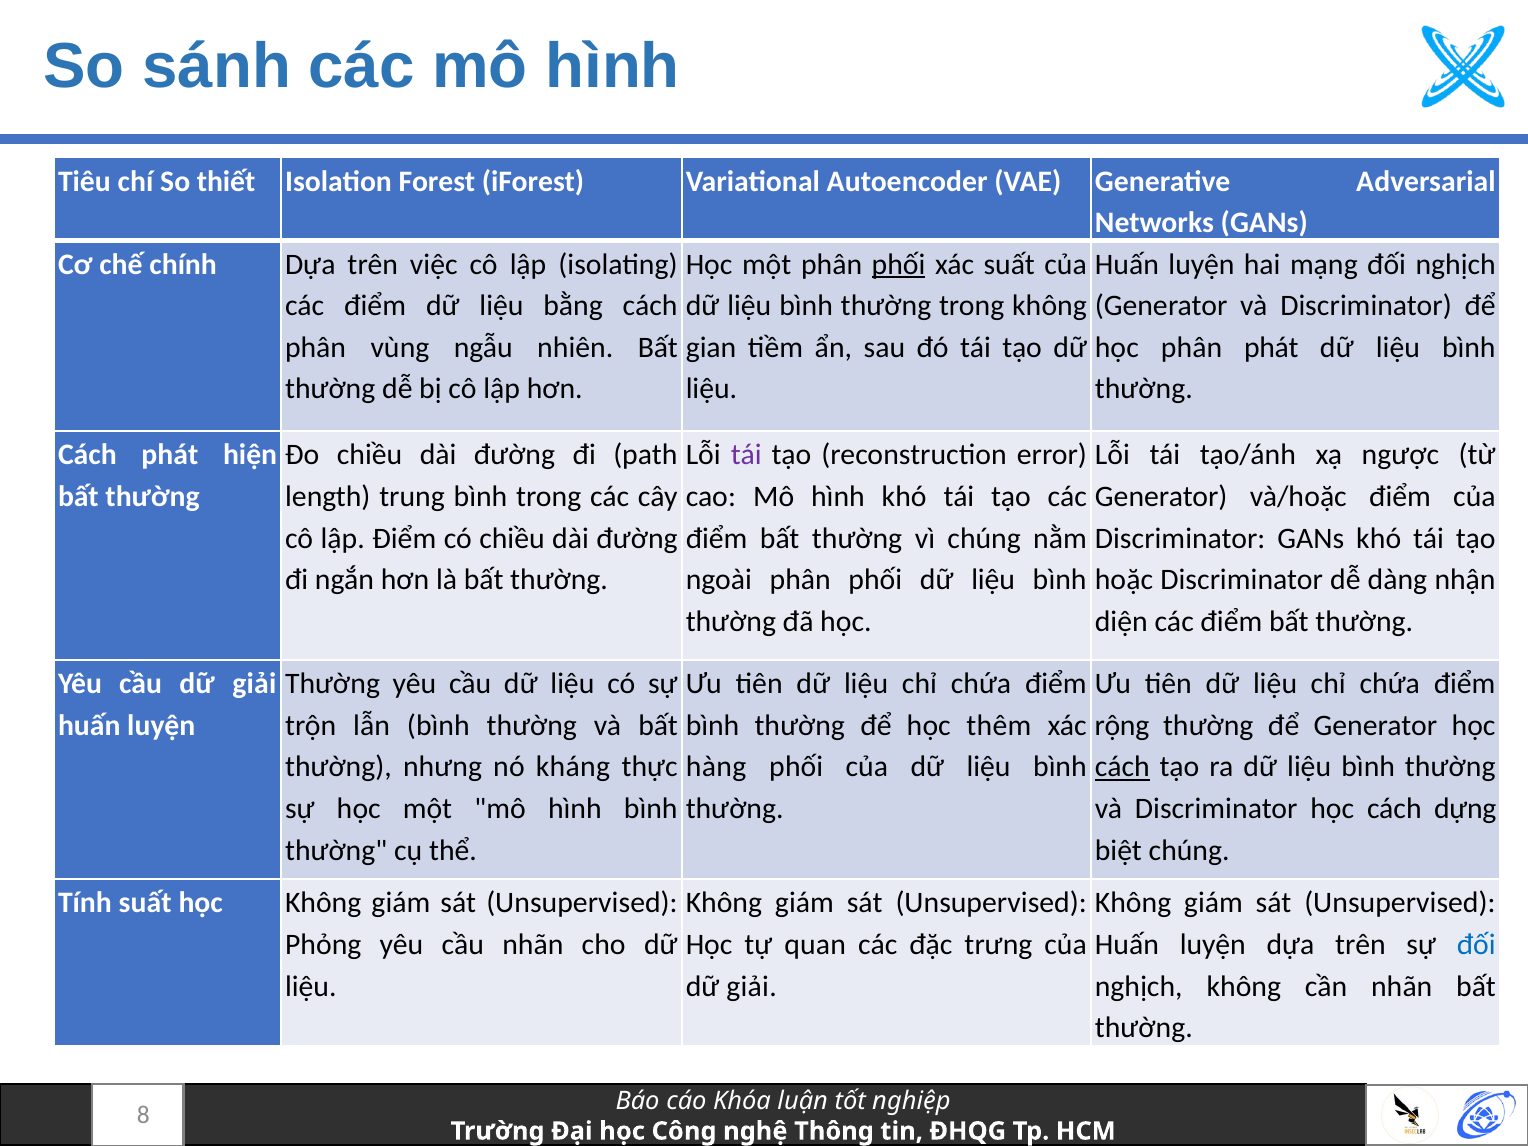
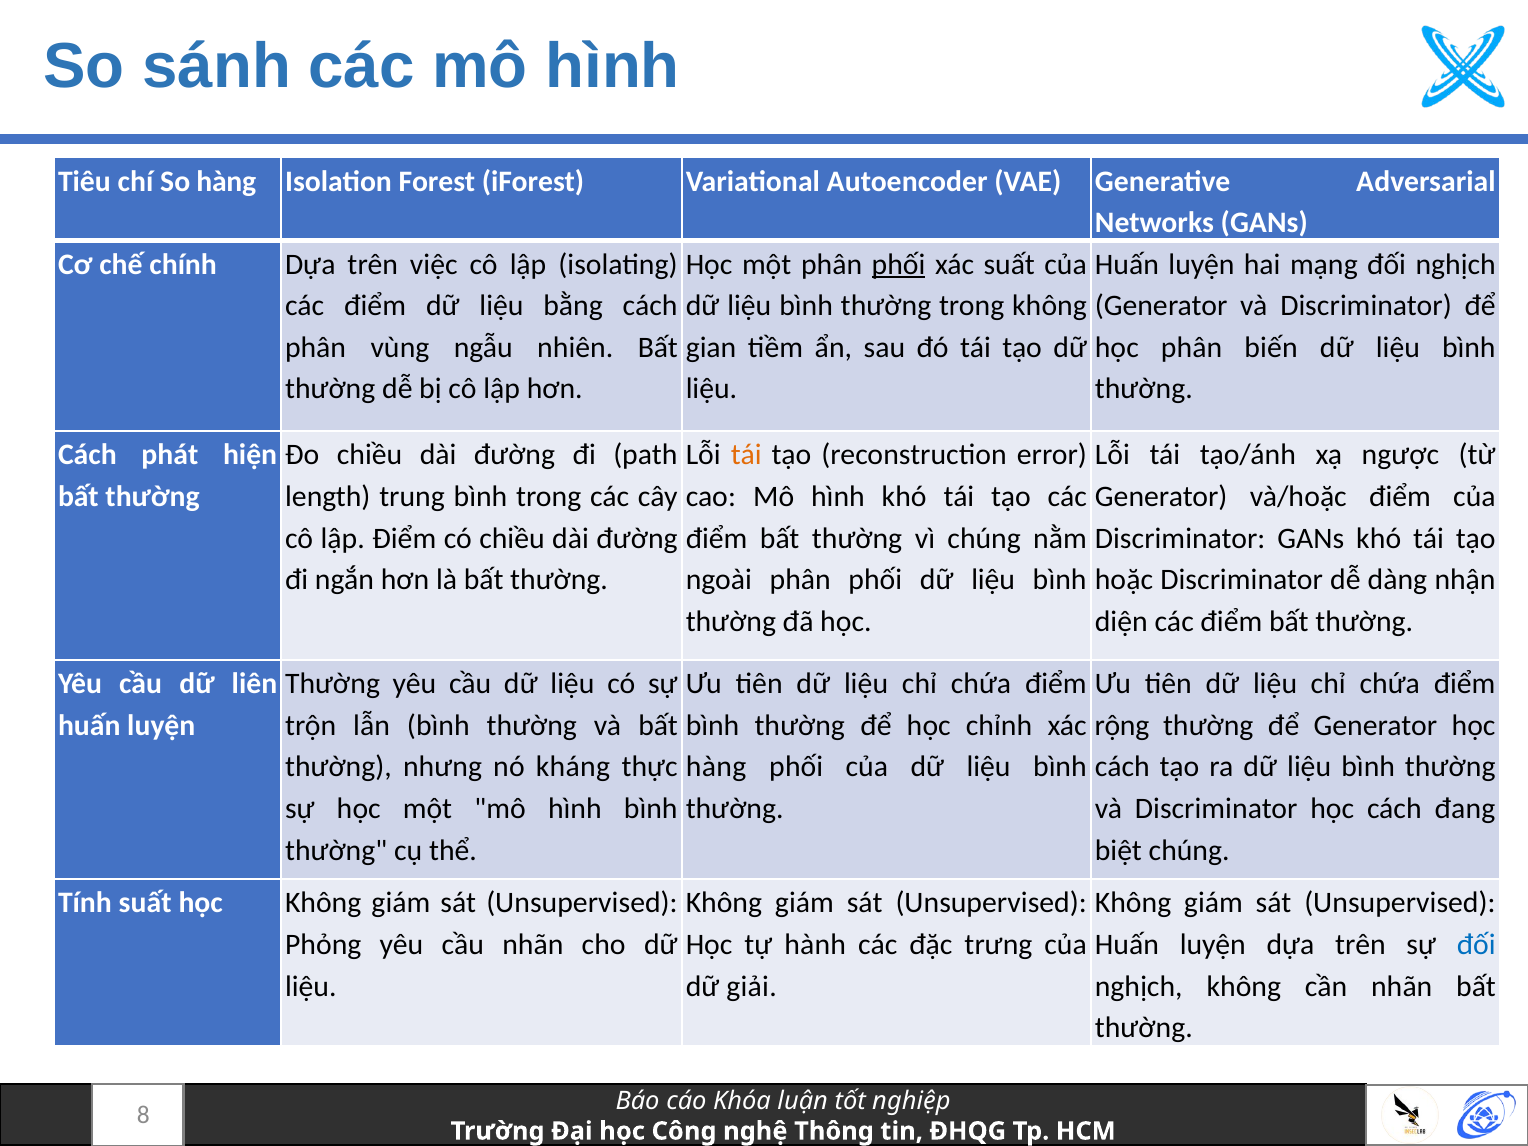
So thiết: thiết -> hàng (226, 181)
phân phát: phát -> biến (1271, 348)
tái colour: purple -> orange (746, 455)
cầu dữ giải: giải -> liên (254, 684)
thêm: thêm -> chỉnh (999, 726)
cách underline: present -> none (1122, 767)
dựng: dựng -> đang (1465, 809)
quan: quan -> hành (815, 945)
